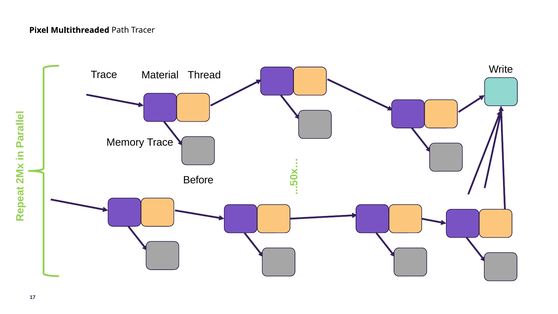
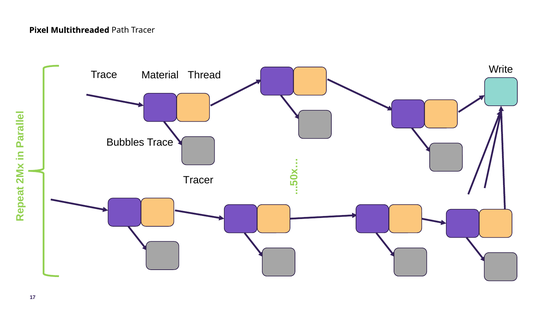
Memory: Memory -> Bubbles (125, 142)
Before: Before -> Tracer (198, 180)
